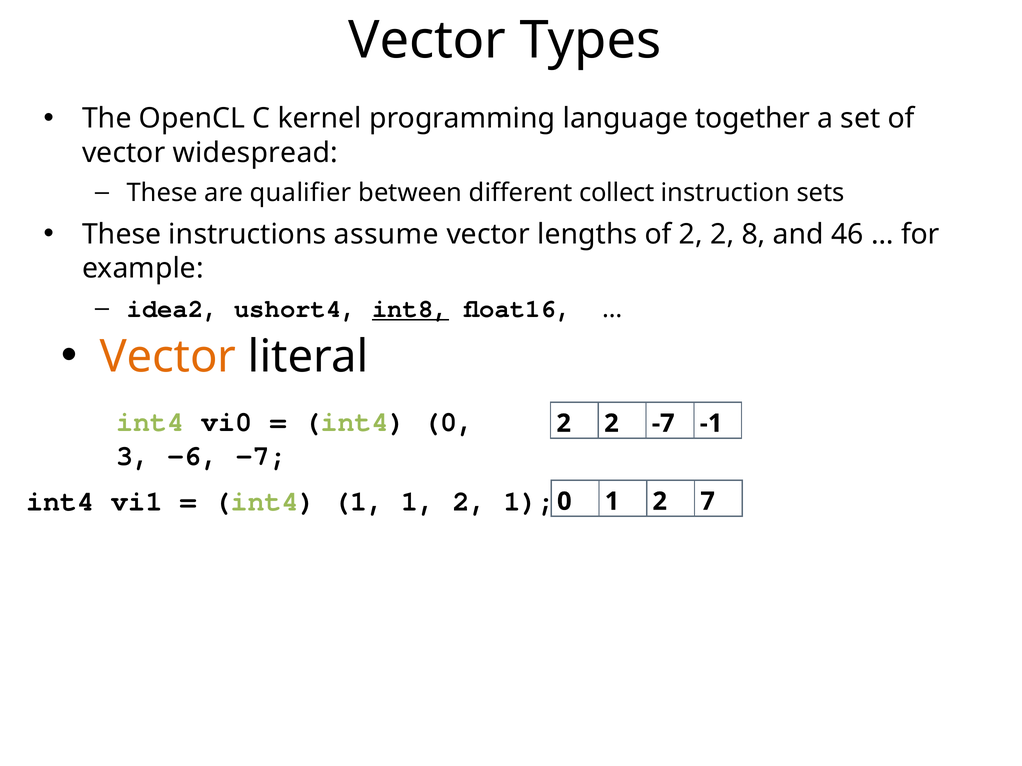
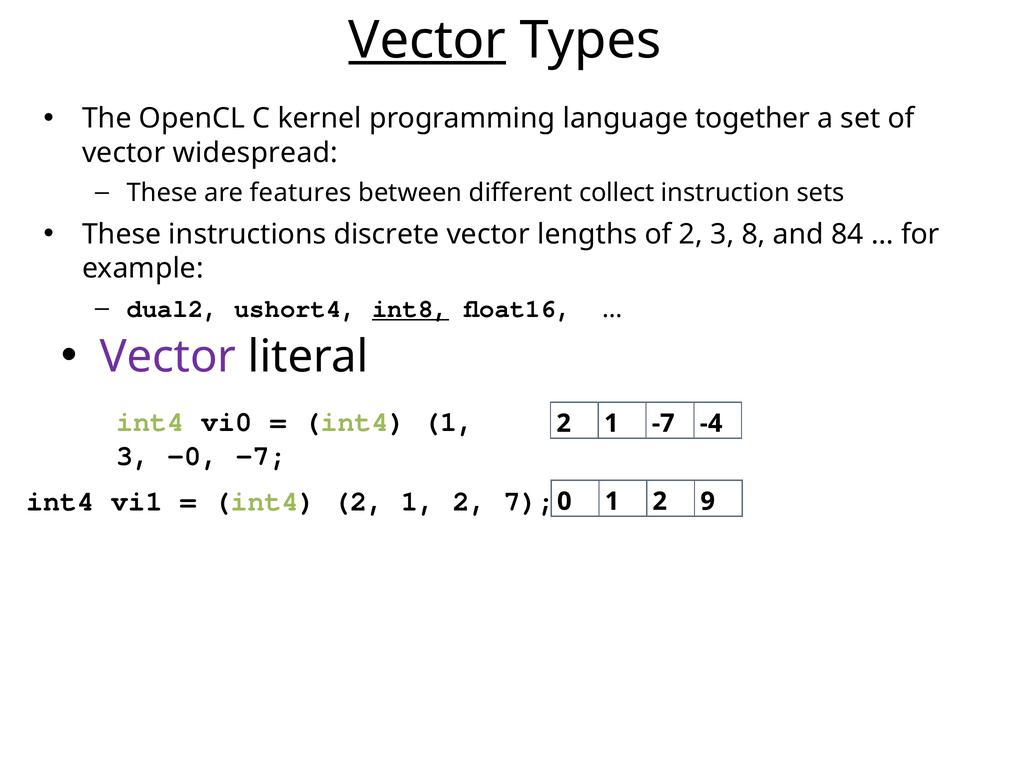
Vector underline: none -> present (427, 40)
qualifier: qualifier -> features (301, 193)
assume: assume -> discrete (386, 235)
of 2 2: 2 -> 3 (722, 235)
46: 46 -> 84 (847, 235)
idea2: idea2 -> dual2 (173, 309)
Vector colour: orange -> purple (168, 357)
int4 0: 0 -> 1 (449, 422)
2: 2 -> 1 (611, 424)
-1: -1 -> -4 (711, 424)
-6: -6 -> -0 (193, 456)
int4 1: 1 -> 2 (359, 502)
2 1: 1 -> 7 (529, 502)
7: 7 -> 9 (708, 502)
